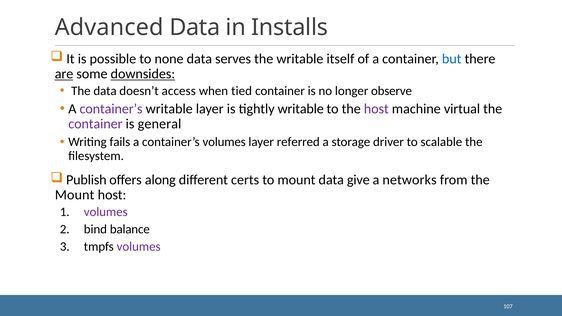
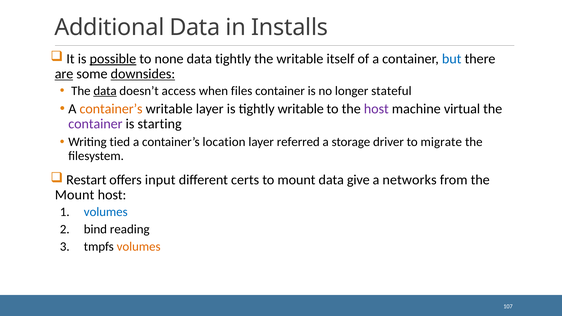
Advanced: Advanced -> Additional (109, 28)
possible underline: none -> present (113, 59)
data serves: serves -> tightly (233, 59)
data underline: none -> present (105, 91)
tied: tied -> files (242, 91)
observe: observe -> stateful (391, 91)
container’s colour: purple -> orange (111, 109)
general: general -> starting (160, 124)
fails: fails -> tied (120, 142)
container’s volumes: volumes -> location (224, 142)
scalable: scalable -> migrate (441, 142)
Publish: Publish -> Restart (86, 180)
along: along -> input (160, 180)
volumes colour: purple -> blue (106, 212)
balance: balance -> reading (130, 229)
volumes colour: purple -> orange (139, 247)
